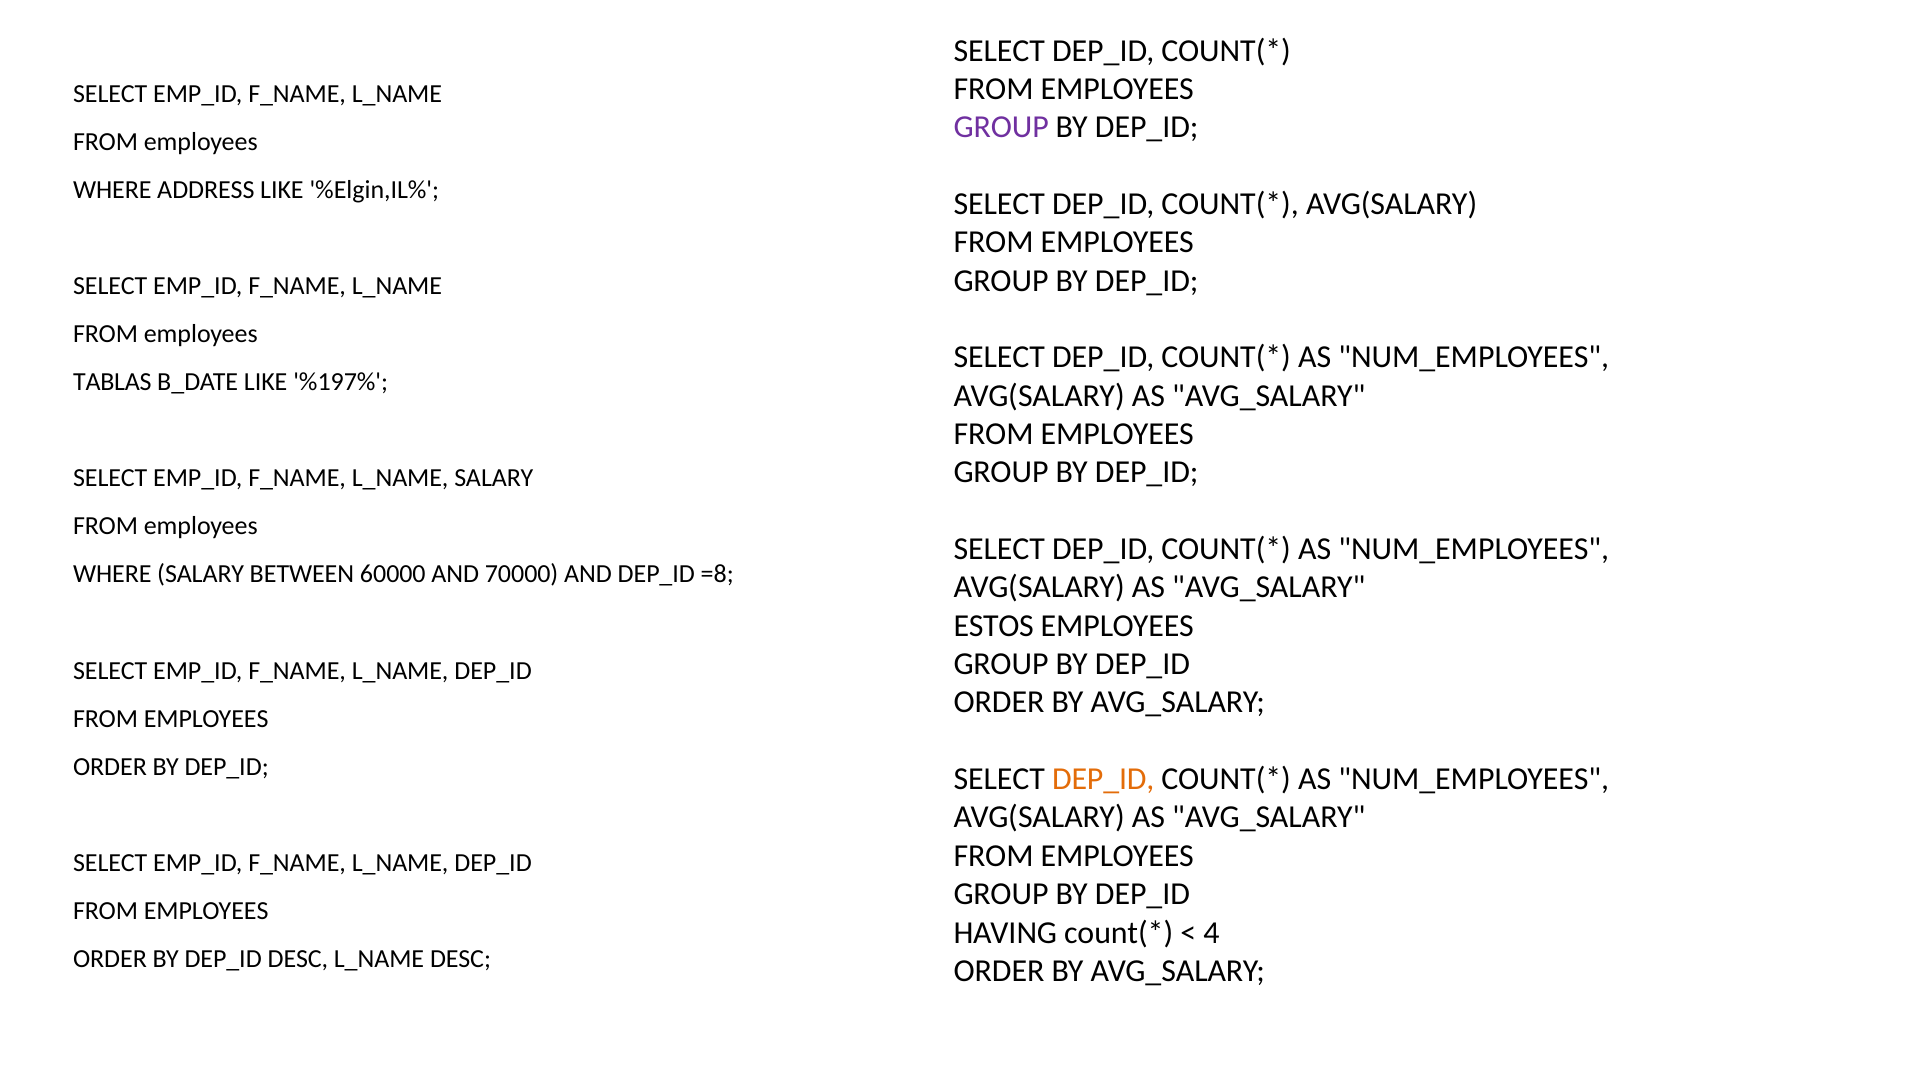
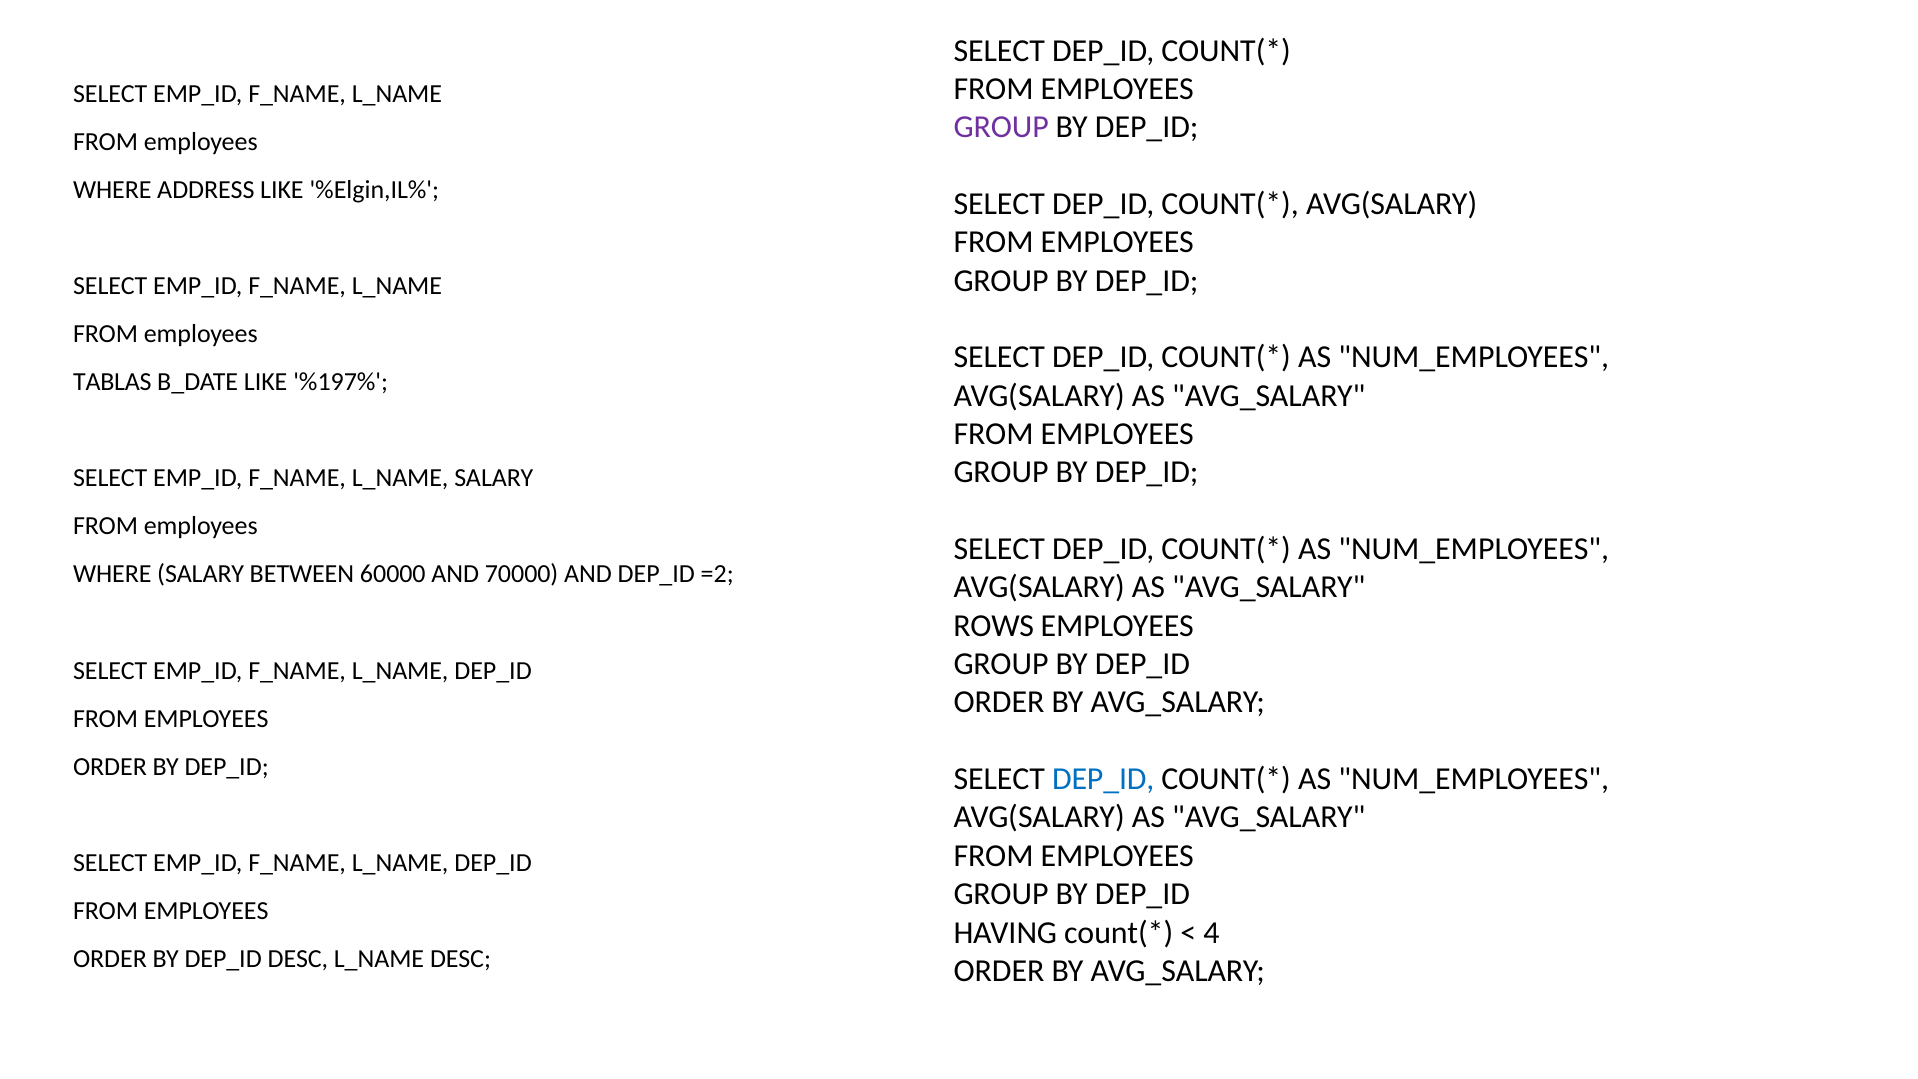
=8: =8 -> =2 (717, 574)
ESTOS: ESTOS -> ROWS (994, 626)
DEP_ID colour: orange -> blue (1103, 779)
